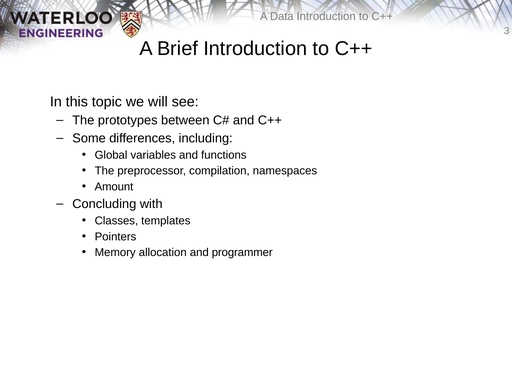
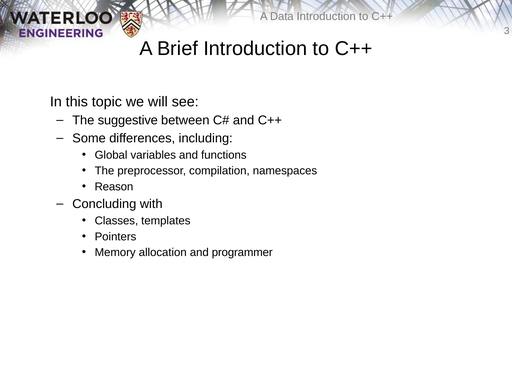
prototypes: prototypes -> suggestive (128, 120)
Amount: Amount -> Reason (114, 187)
